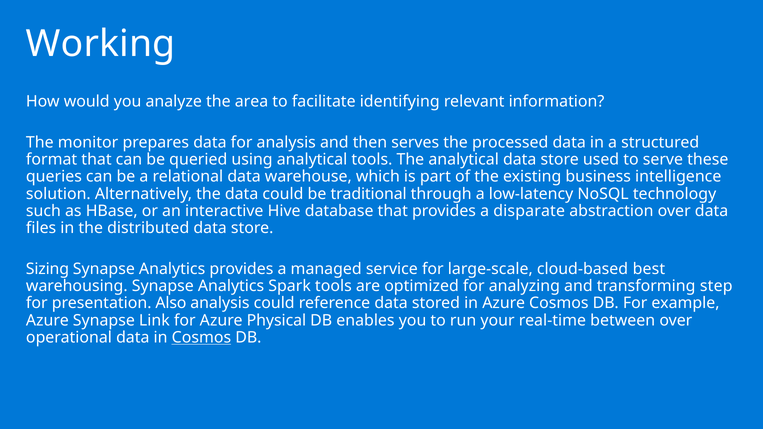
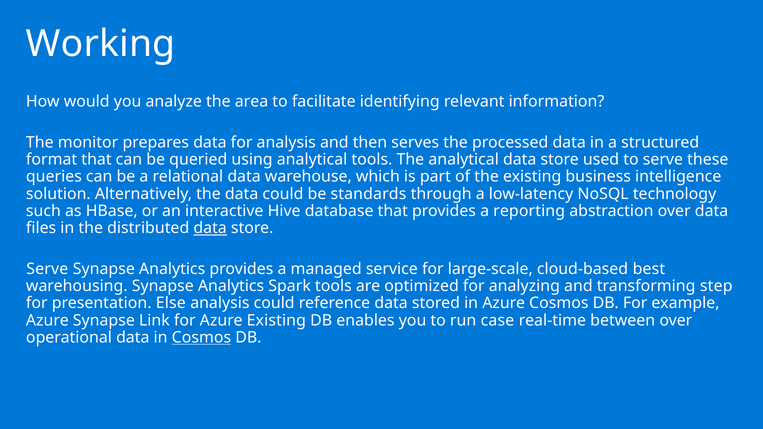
traditional: traditional -> standards (368, 194)
disparate: disparate -> reporting (529, 211)
data underline: none -> present (210, 228)
Sizing: Sizing -> Serve (47, 269)
Also: Also -> Else (171, 303)
Azure Physical: Physical -> Existing (276, 320)
your: your -> case (497, 320)
